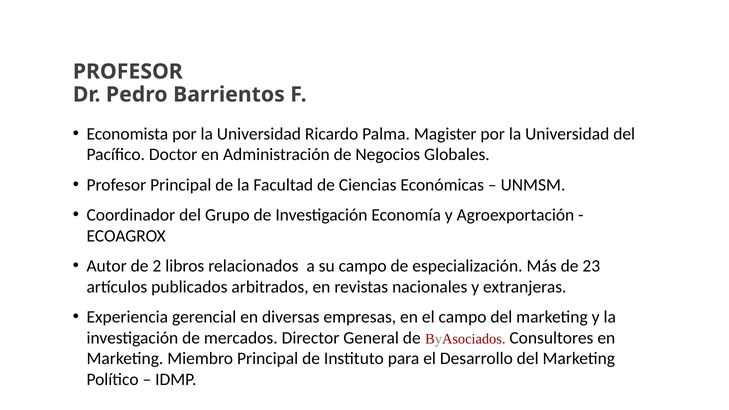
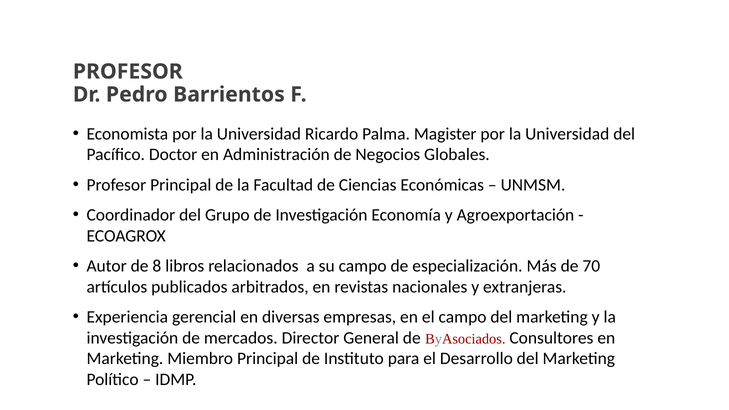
2: 2 -> 8 (157, 266)
23: 23 -> 70 (591, 266)
